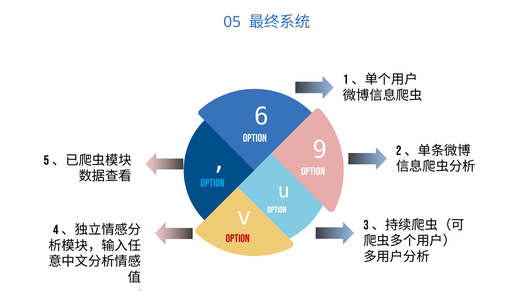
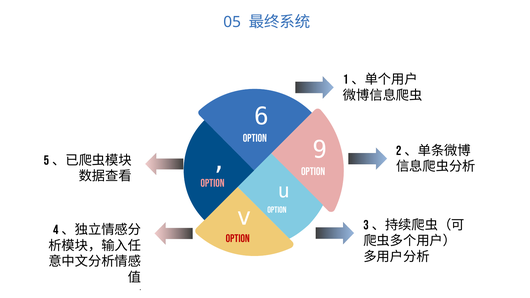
Option colour: light blue -> pink (213, 183)
